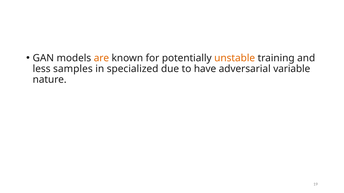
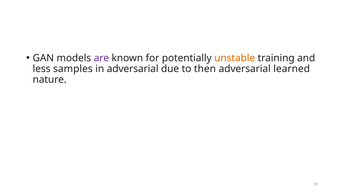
are colour: orange -> purple (101, 58)
in specialized: specialized -> adversarial (133, 69)
have: have -> then (205, 69)
variable: variable -> learned (292, 69)
